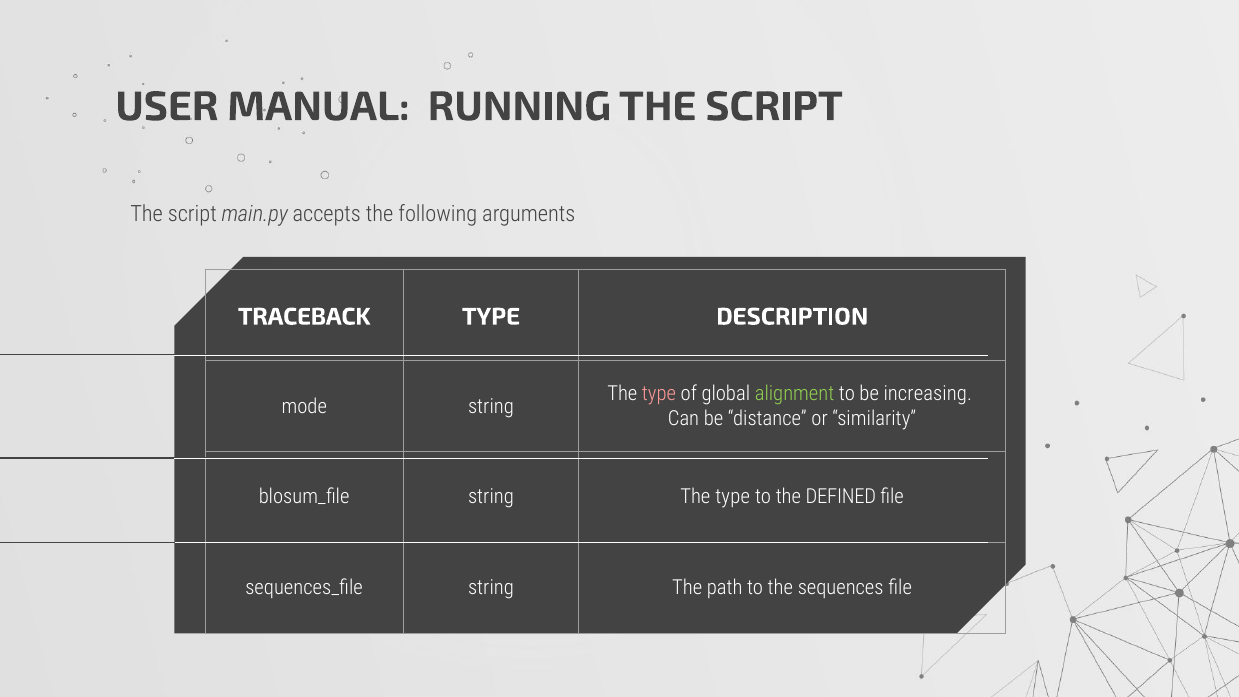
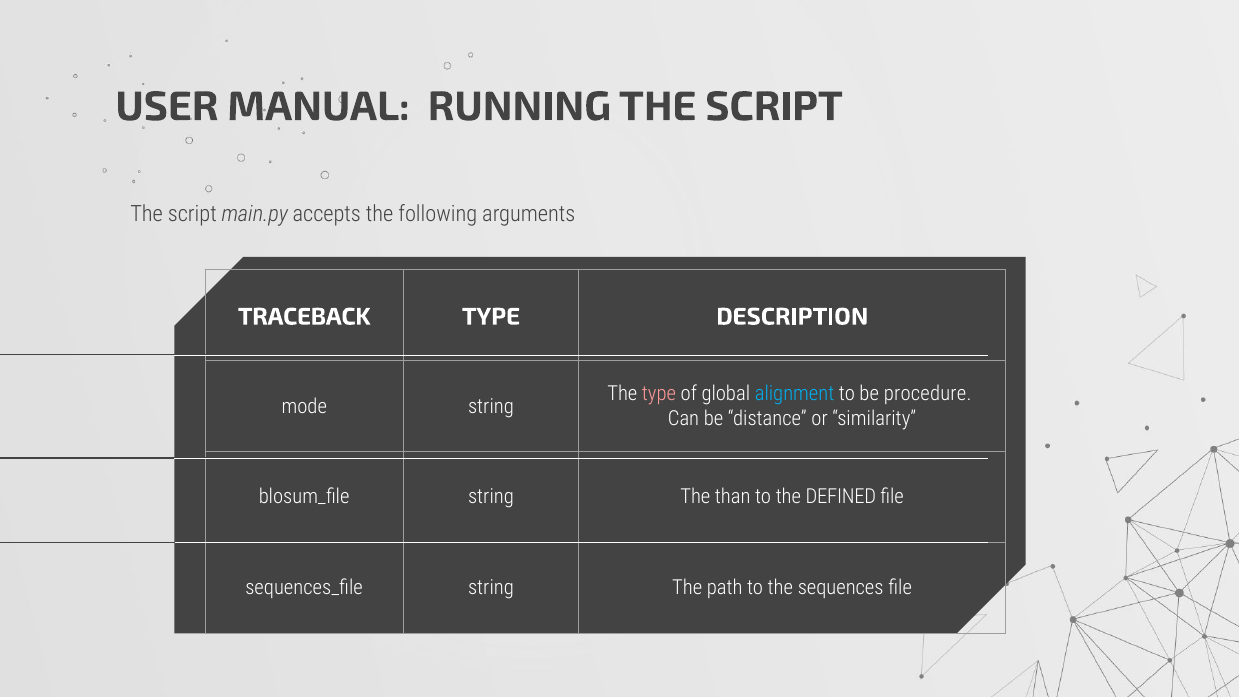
alignment colour: light green -> light blue (795, 394)
increasing: increasing -> procedure (928, 394)
type: type -> than (733, 497)
